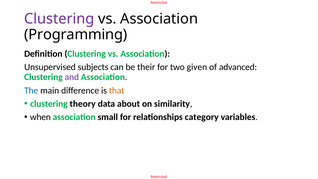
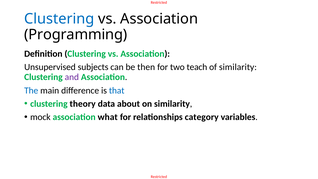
Clustering colour: purple -> blue (59, 19)
their: their -> then (146, 67)
given: given -> teach (197, 67)
of advanced: advanced -> similarity (238, 67)
that colour: orange -> blue (117, 90)
when: when -> mock (40, 117)
small: small -> what (108, 117)
